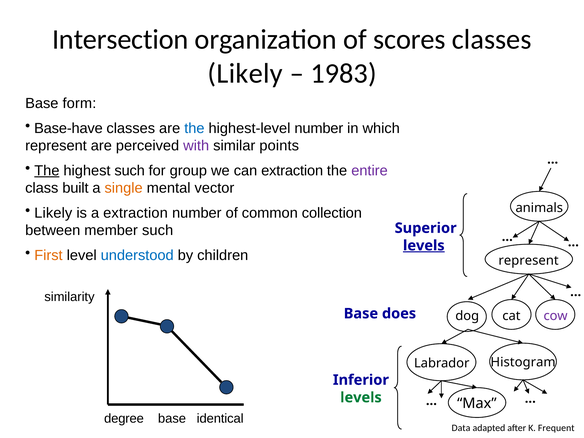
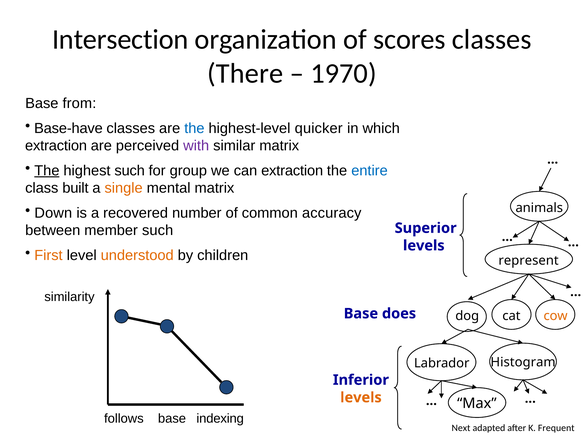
Likely: Likely -> There (245, 74)
1983: 1983 -> 1970 (344, 74)
form: form -> from (79, 103)
highest-level number: number -> quicker (319, 128)
represent: represent -> extraction (56, 146)
similar points: points -> matrix (279, 146)
entire colour: purple -> blue (369, 171)
mental vector: vector -> matrix (214, 188)
Likely: Likely -> Down (53, 213)
a extraction: extraction -> recovered (136, 213)
collection: collection -> accuracy (332, 213)
levels underline: present -> none (424, 246)
understood colour: blue -> orange (137, 255)
cow colour: purple -> orange (556, 316)
levels colour: green -> orange (361, 397)
degree: degree -> follows (124, 419)
identical: identical -> indexing (220, 419)
Data: Data -> Next (461, 428)
